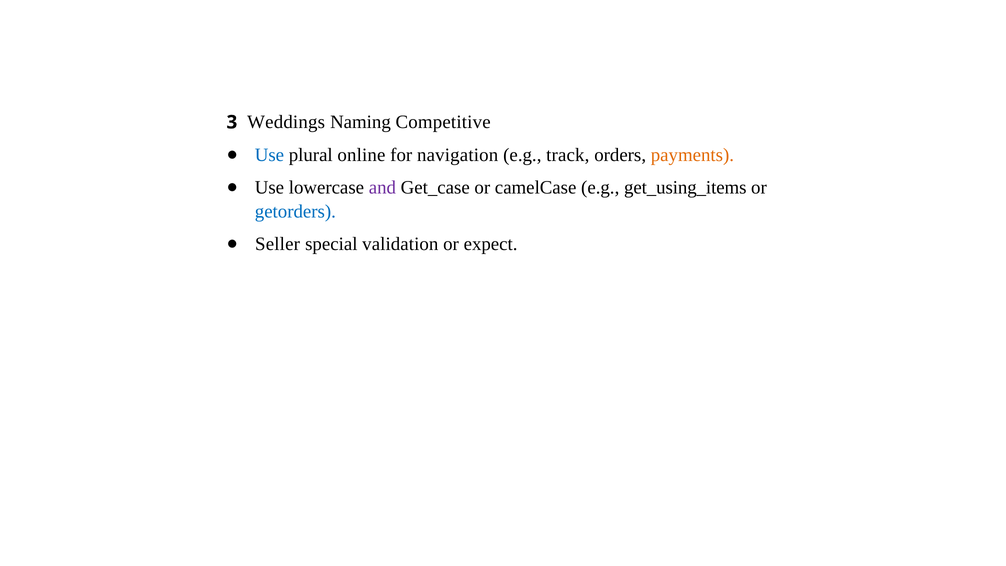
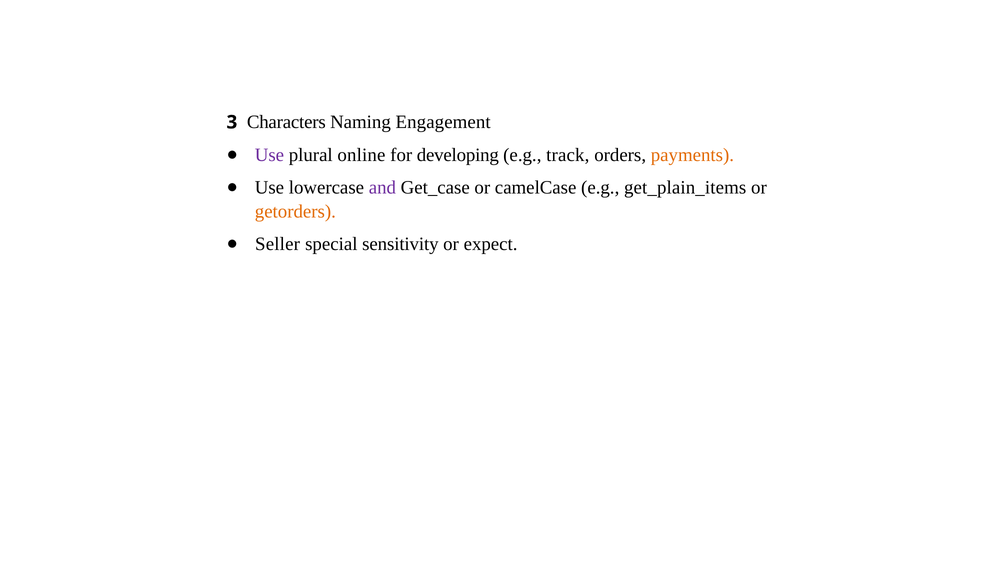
Weddings: Weddings -> Characters (286, 122)
Competitive: Competitive -> Engagement (443, 122)
Use colour: blue -> purple (269, 155)
navigation: navigation -> developing (458, 155)
get_using_items: get_using_items -> get_plain_items (685, 187)
getorders colour: blue -> orange (295, 212)
validation: validation -> sensitivity (400, 244)
